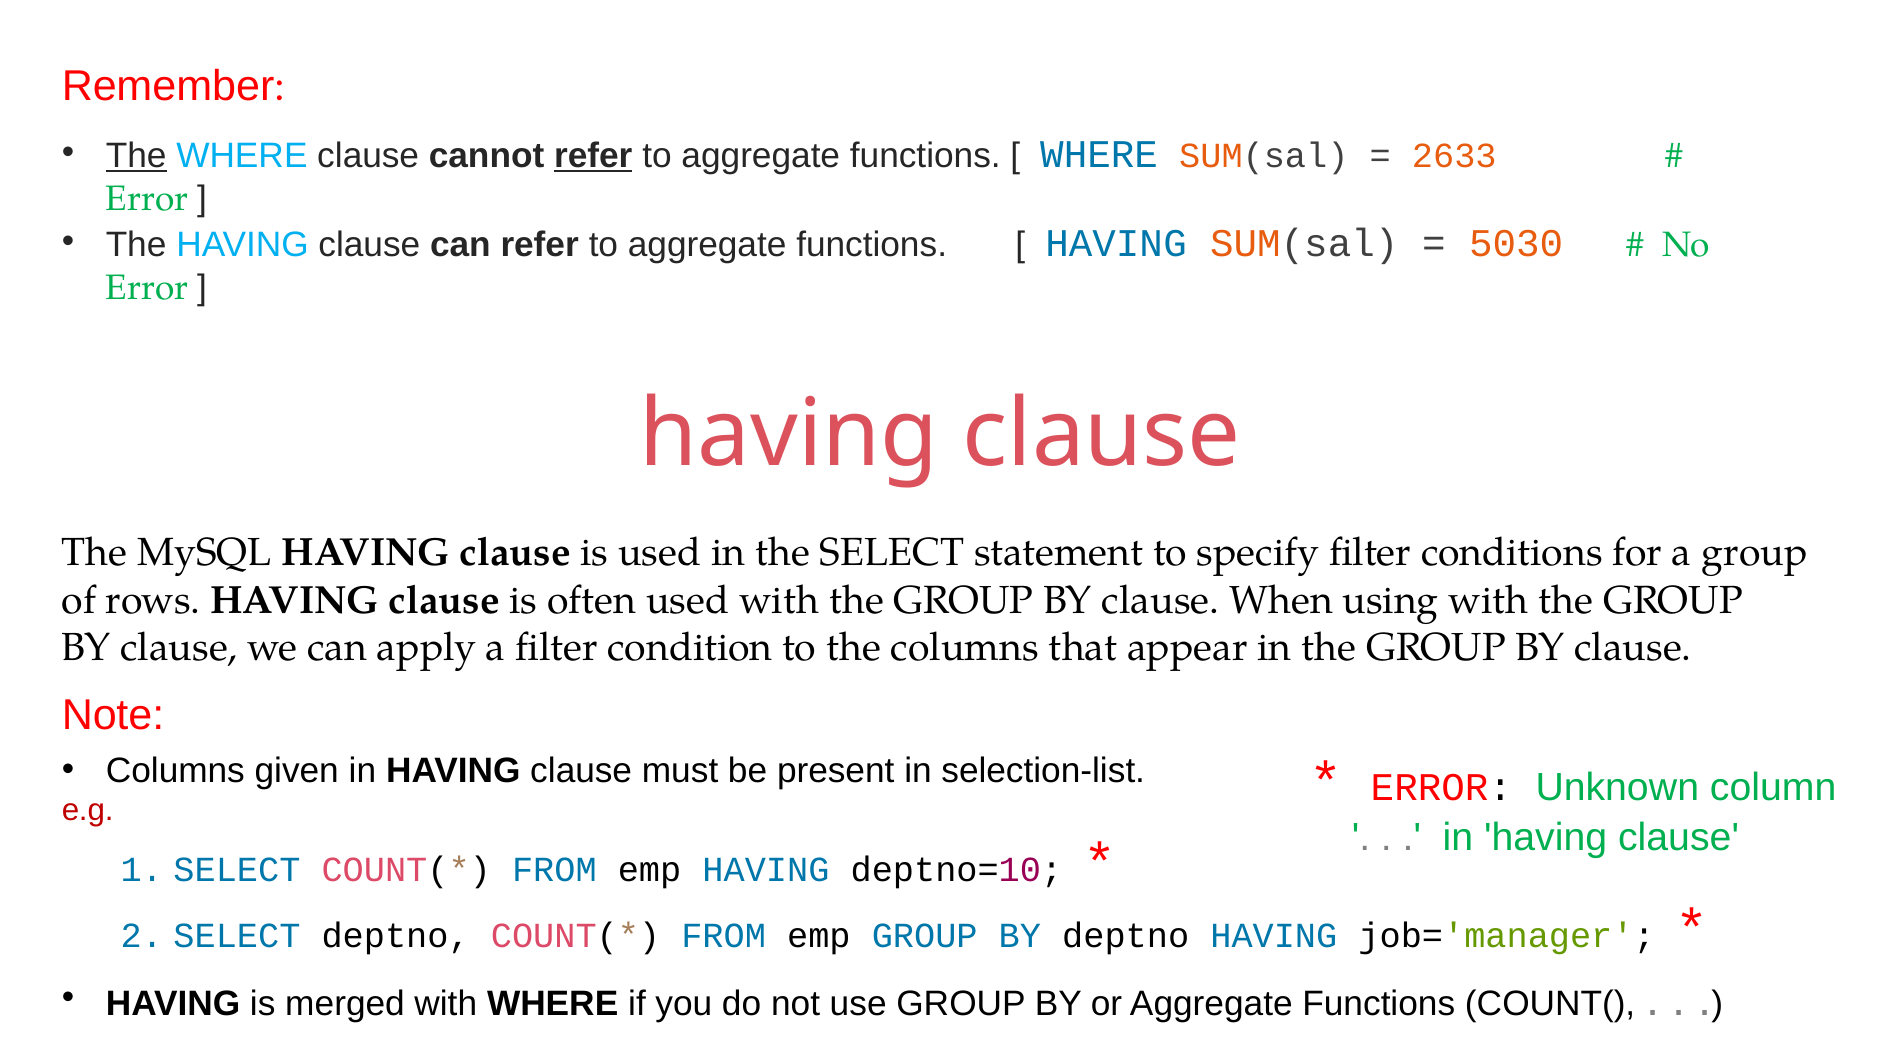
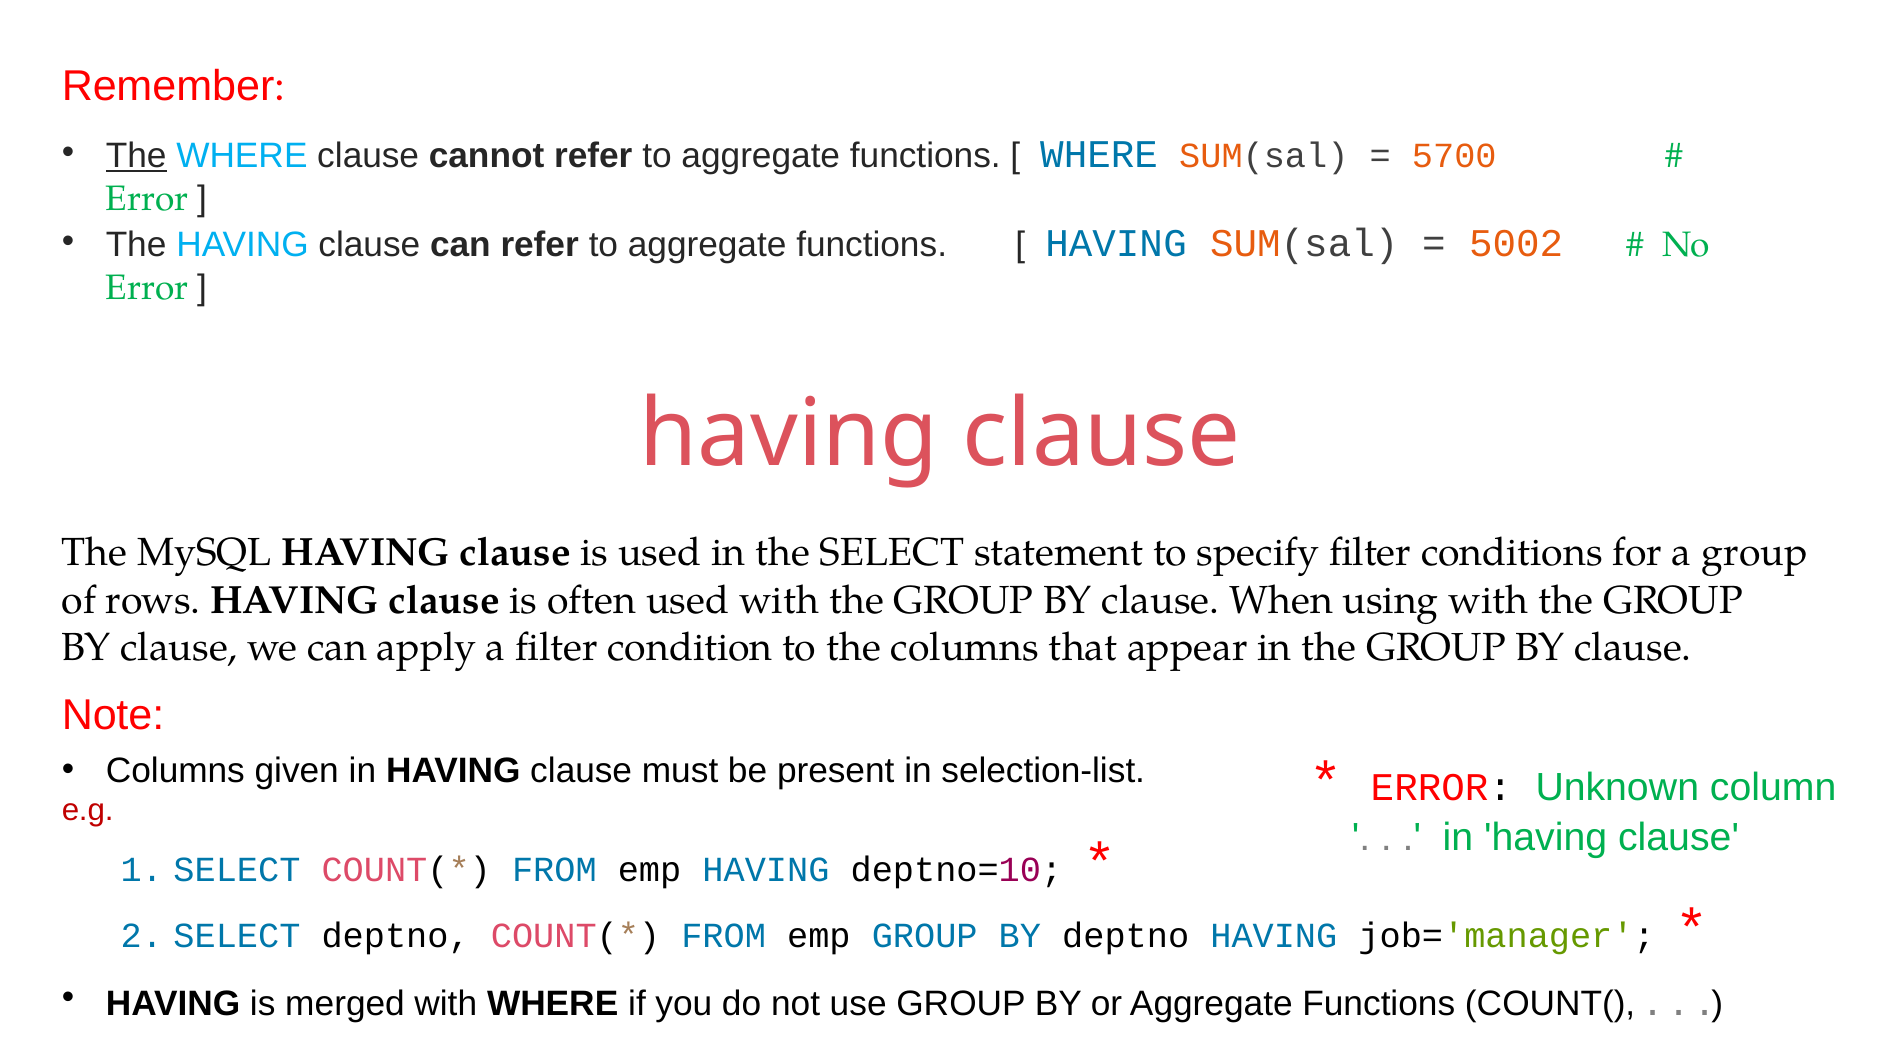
refer underline: present -> none (593, 155)
2633: 2633 -> 5700 (1454, 155)
5030: 5030 -> 5002 (1516, 244)
